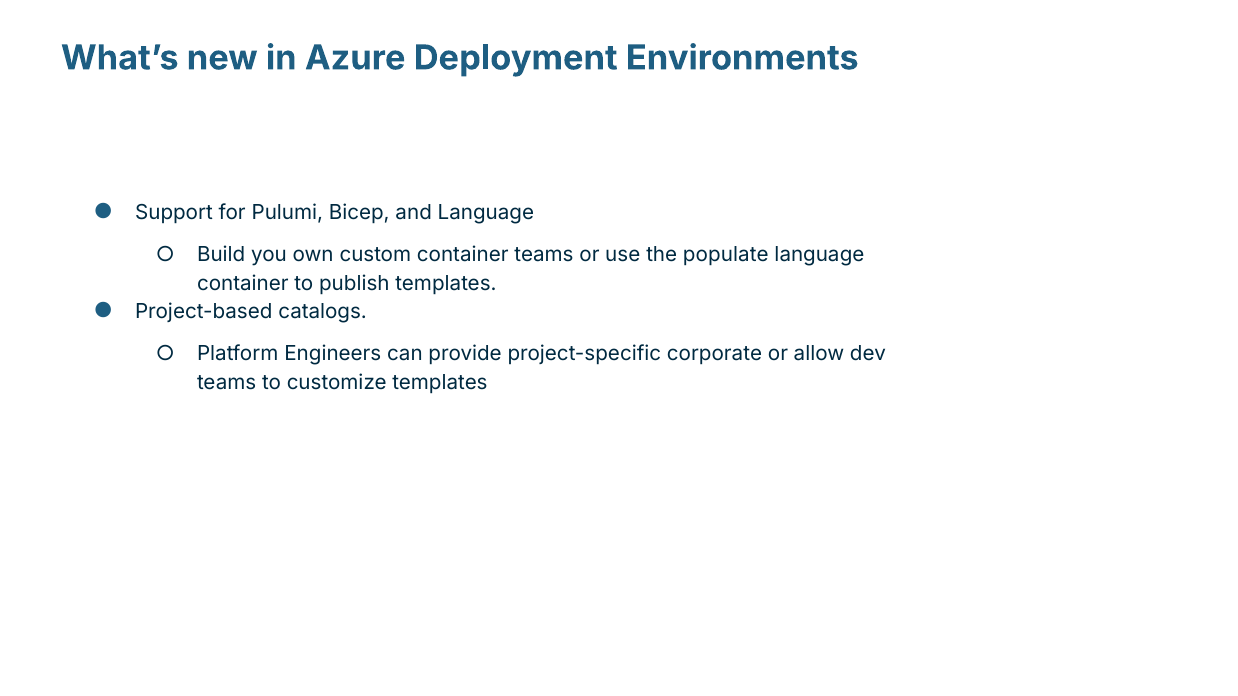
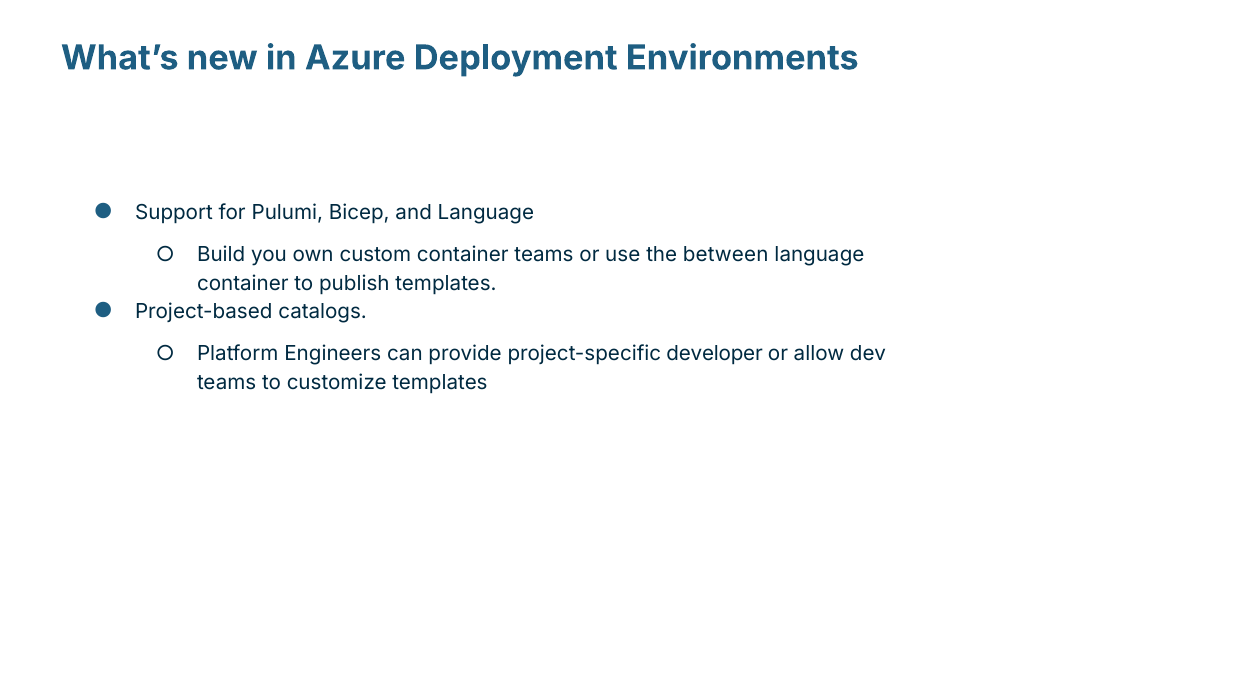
populate: populate -> between (726, 255)
corporate: corporate -> developer (715, 354)
